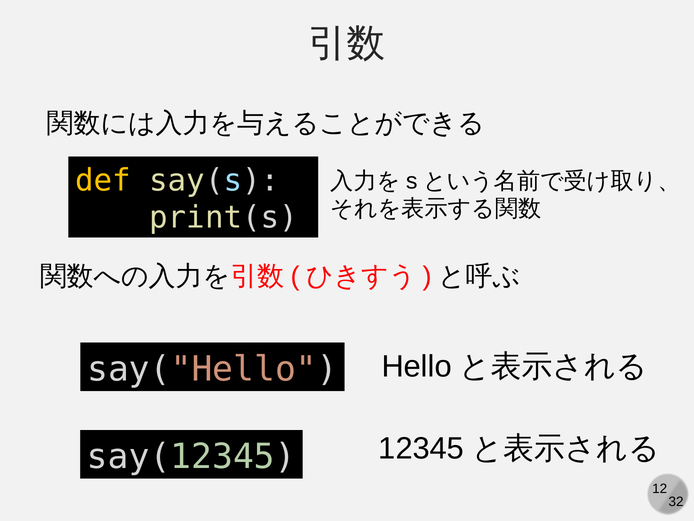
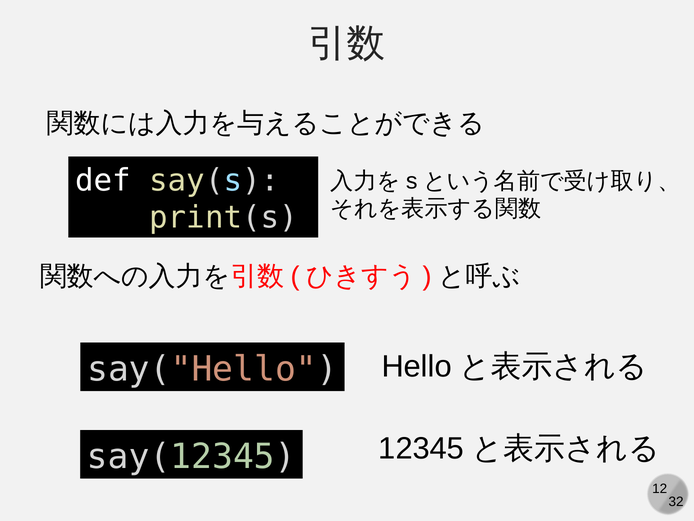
def colour: yellow -> white (103, 180)
